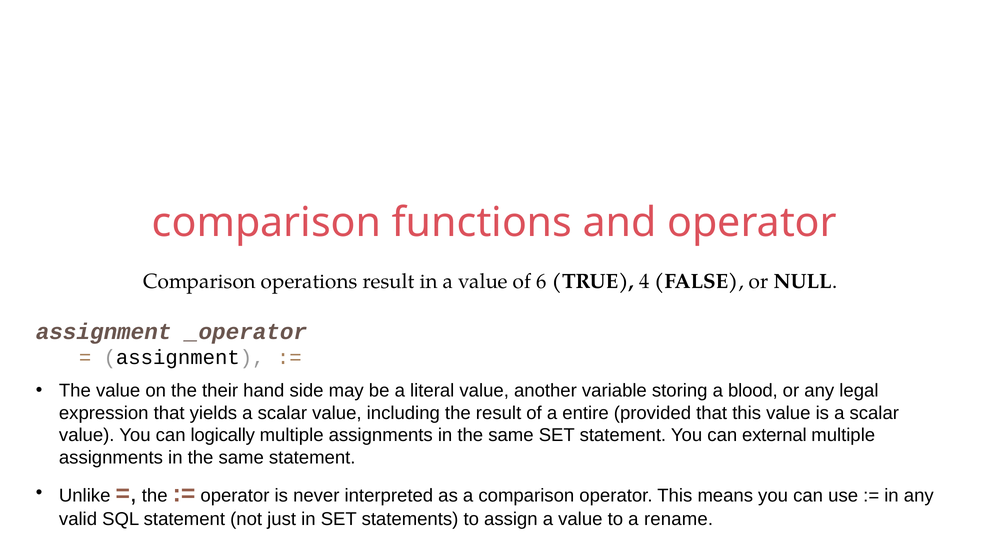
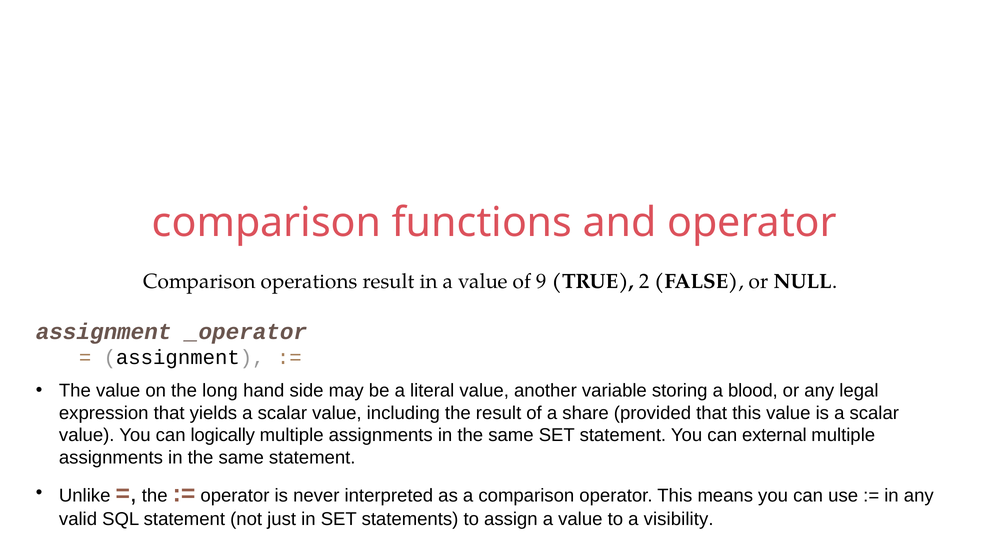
6: 6 -> 9 (541, 281)
4: 4 -> 2 (644, 281)
their: their -> long (220, 391)
entire: entire -> share (586, 413)
rename: rename -> visibility (679, 520)
